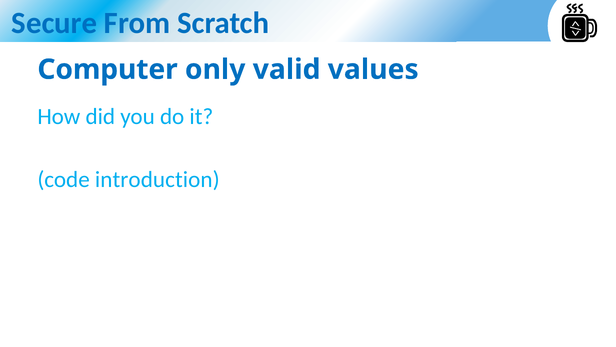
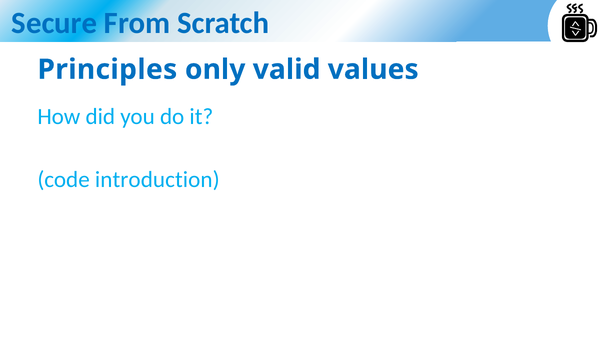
Computer: Computer -> Principles (107, 69)
